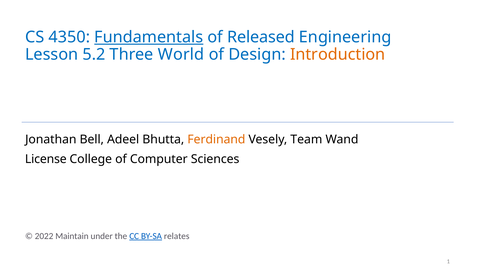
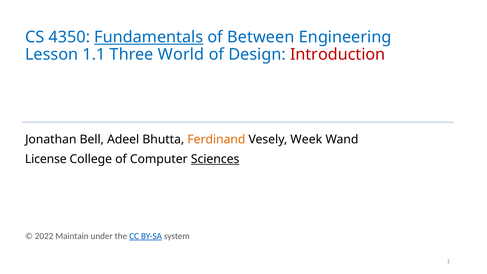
Released: Released -> Between (261, 37)
5.2: 5.2 -> 1.1 (94, 55)
Introduction colour: orange -> red (338, 55)
Team: Team -> Week (306, 139)
Sciences underline: none -> present (215, 159)
relates: relates -> system (177, 236)
